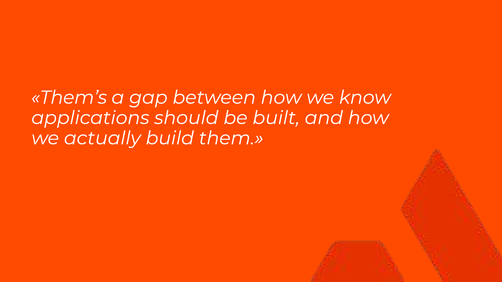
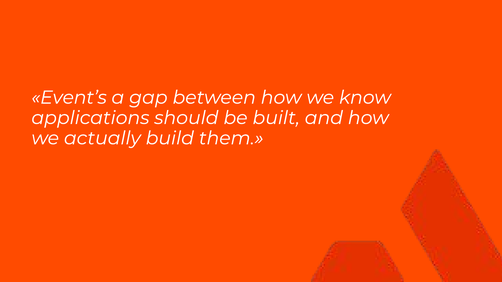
Them’s: Them’s -> Event’s (69, 98)
